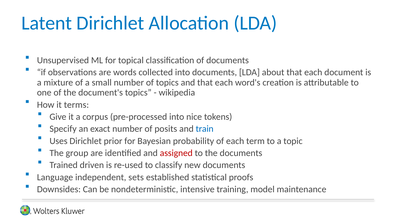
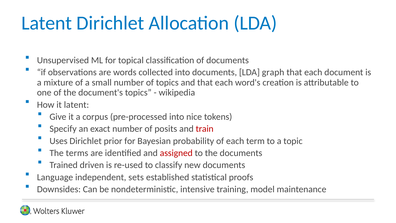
about: about -> graph (273, 72)
it terms: terms -> latent (76, 105)
train colour: blue -> red (205, 129)
group: group -> terms (77, 153)
